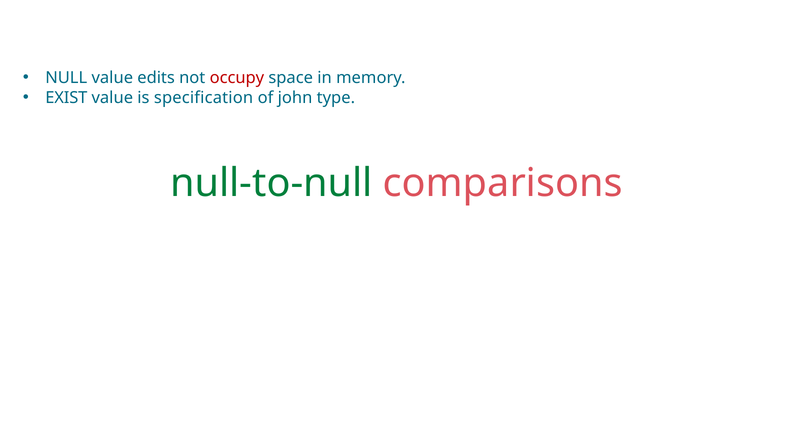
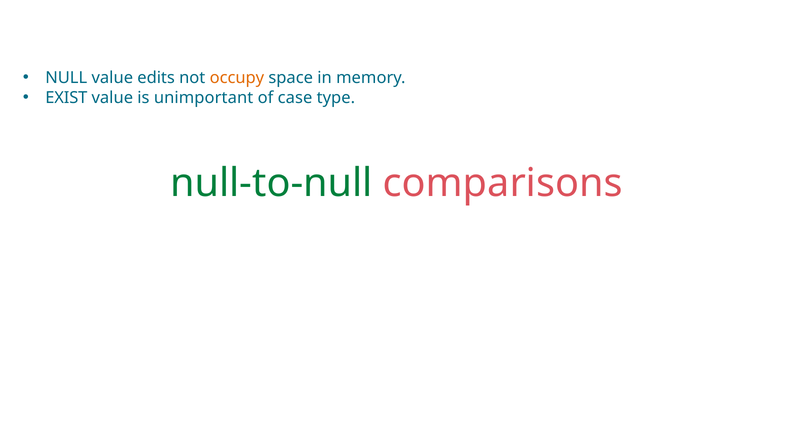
occupy colour: red -> orange (237, 78)
specification: specification -> unimportant (204, 98)
john: john -> case (295, 98)
